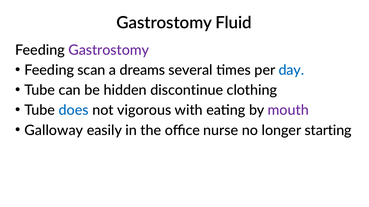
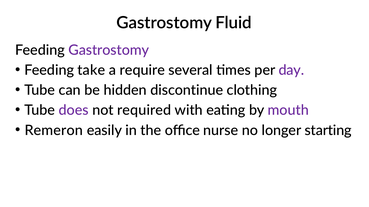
scan: scan -> take (91, 70)
dreams: dreams -> require (142, 70)
day colour: blue -> purple (291, 70)
does colour: blue -> purple (74, 111)
vigorous: vigorous -> required (144, 111)
Galloway: Galloway -> Remeron (54, 131)
